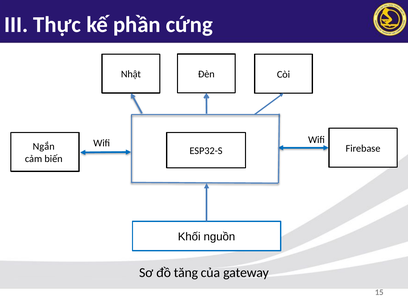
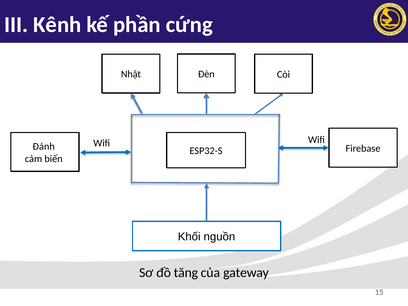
Thực: Thực -> Kênh (57, 25)
Ngắn: Ngắn -> Đánh (44, 147)
